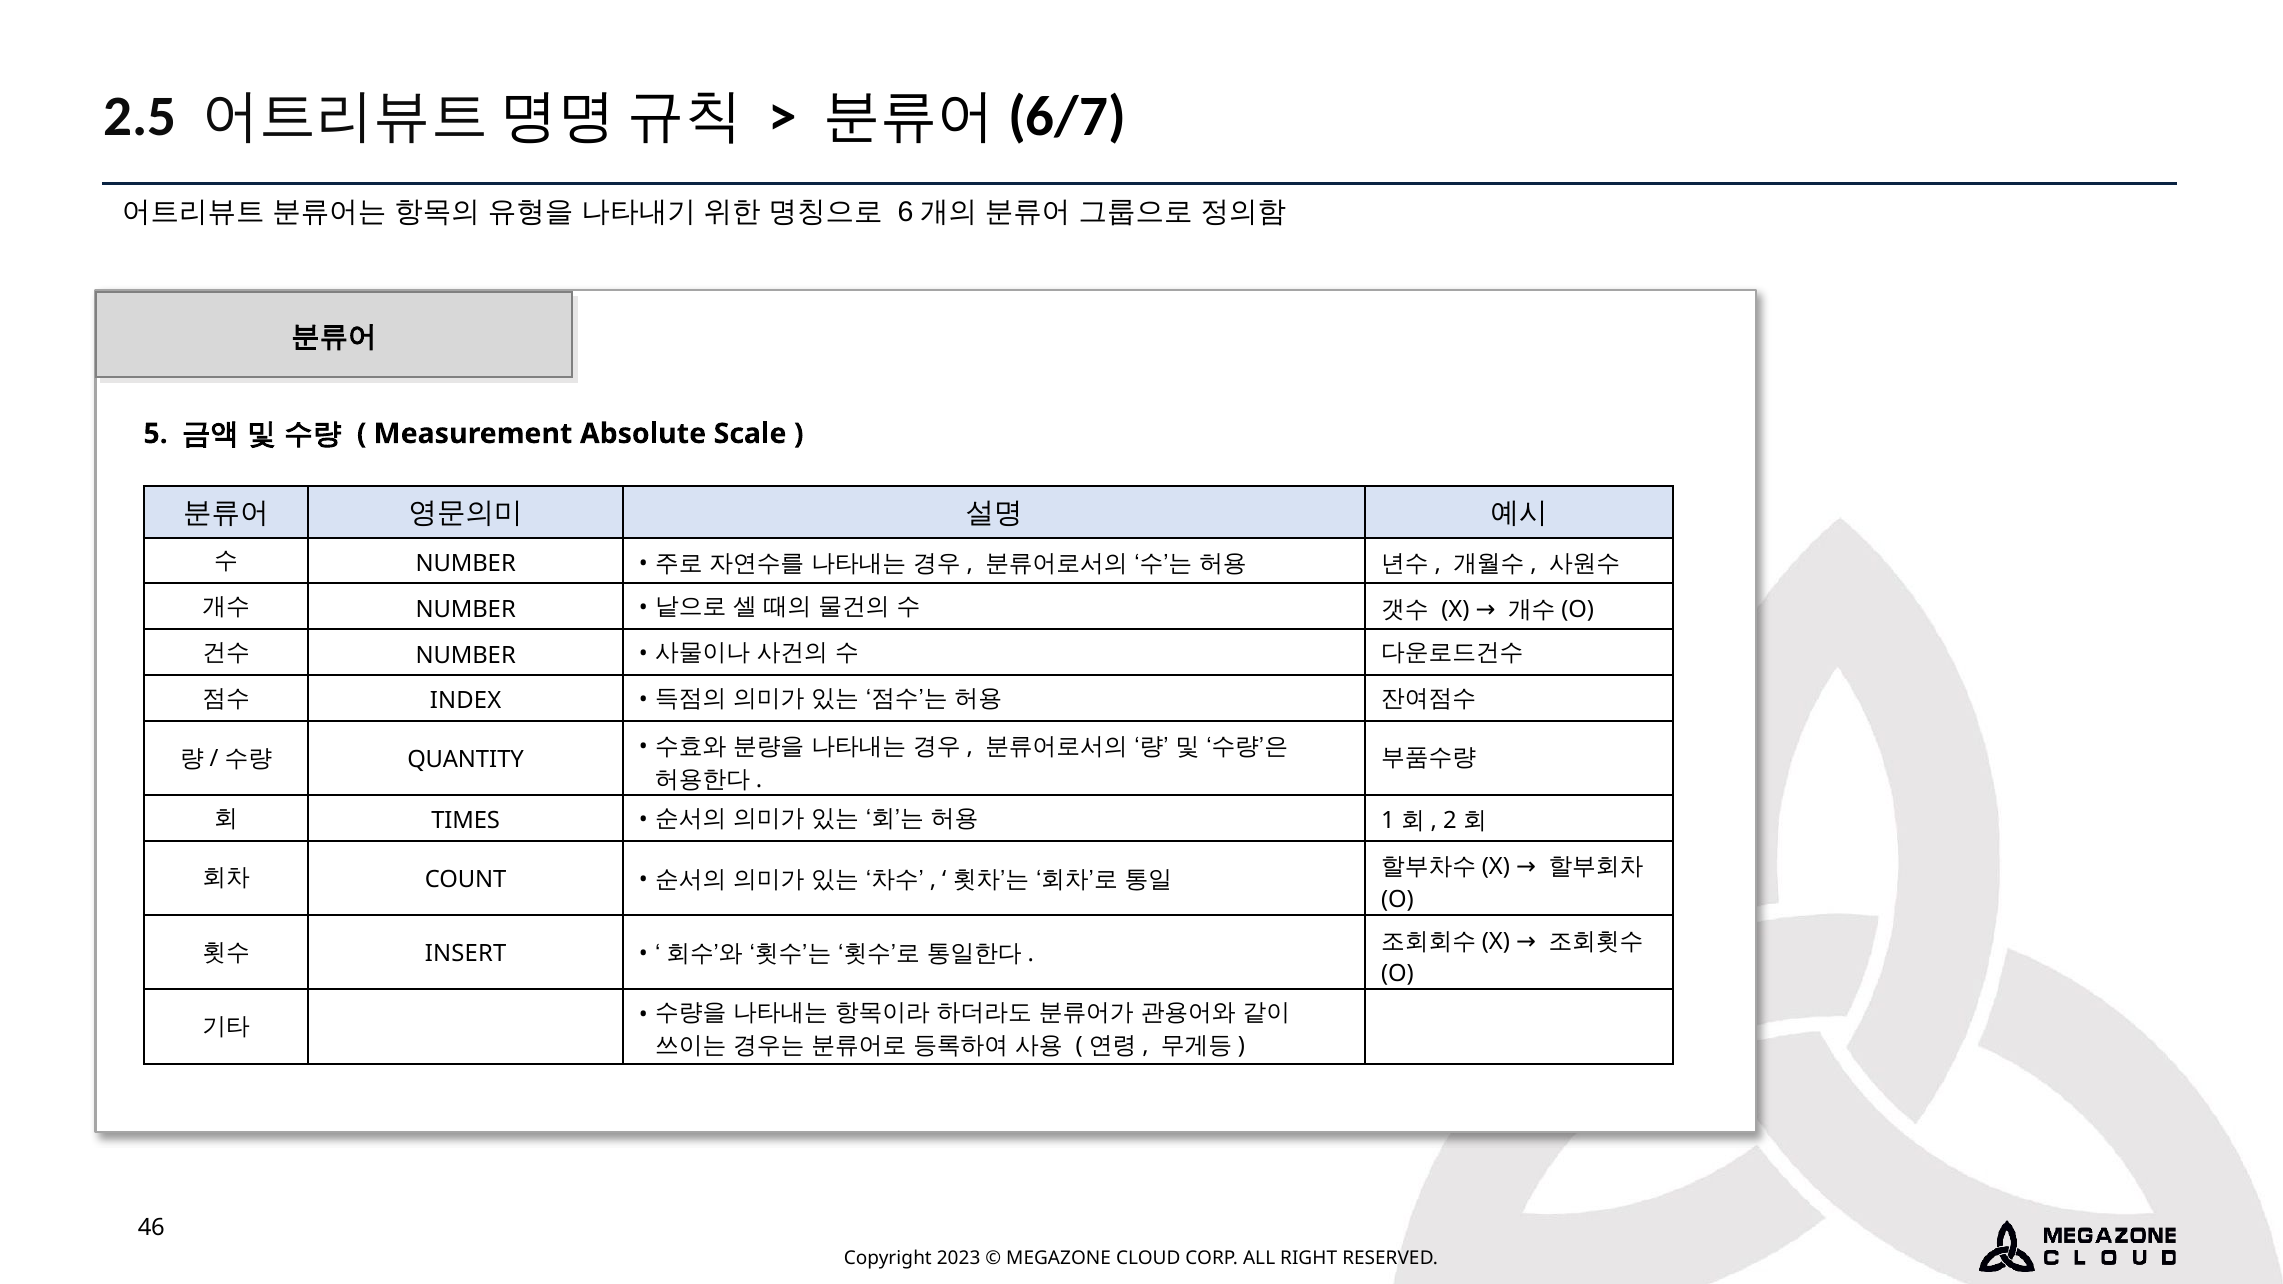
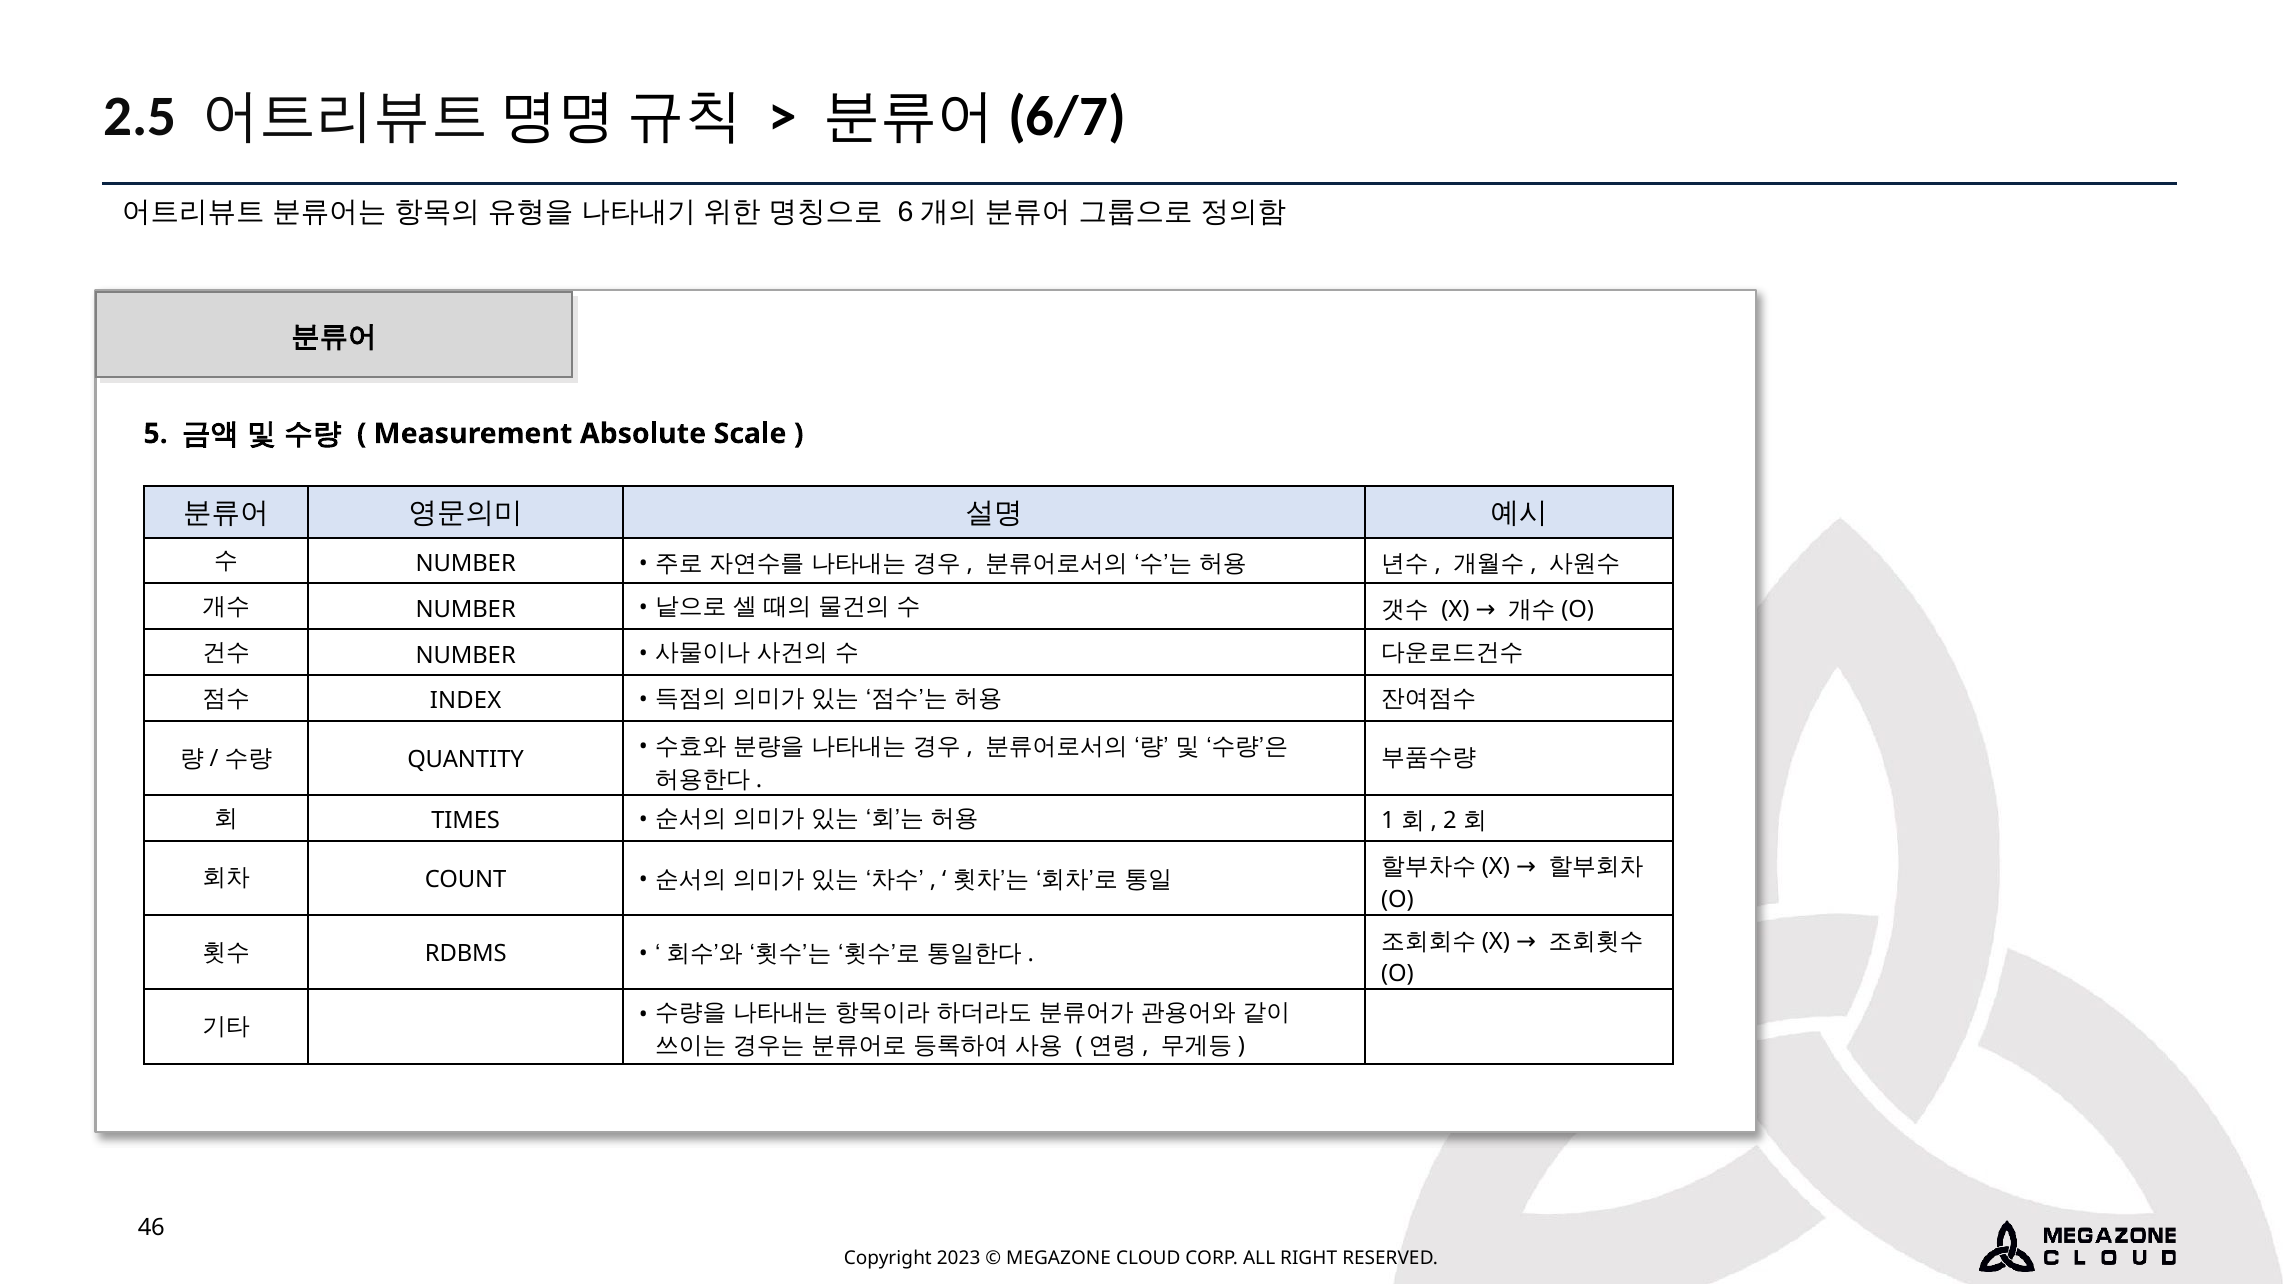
INSERT: INSERT -> RDBMS (466, 954)
